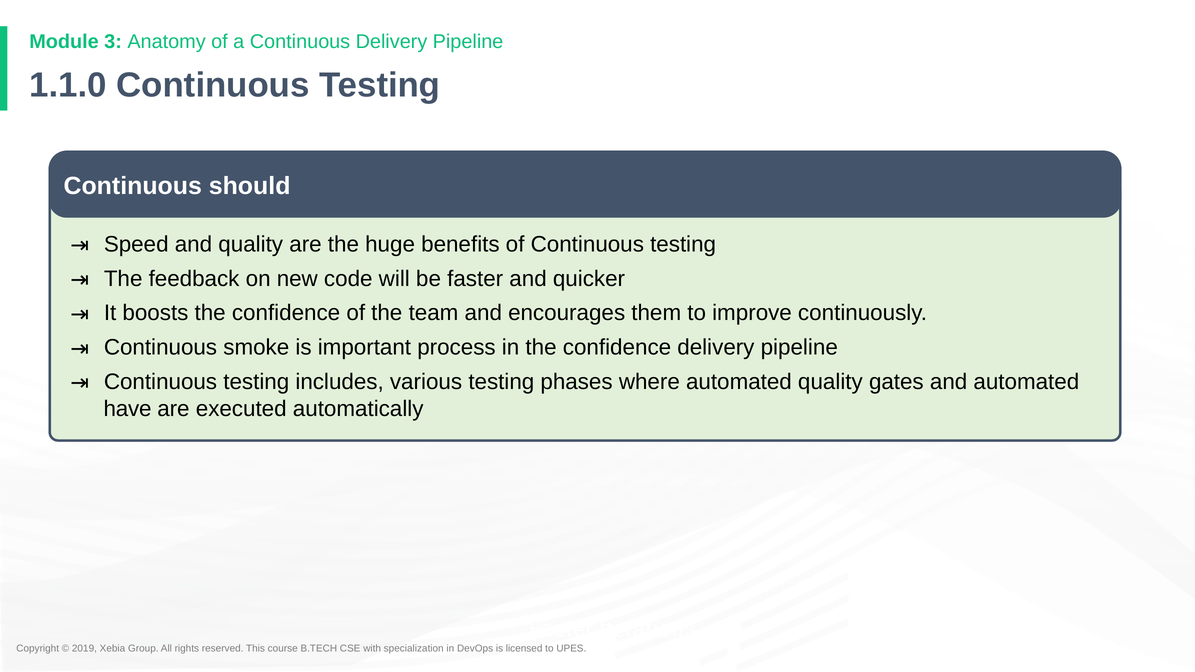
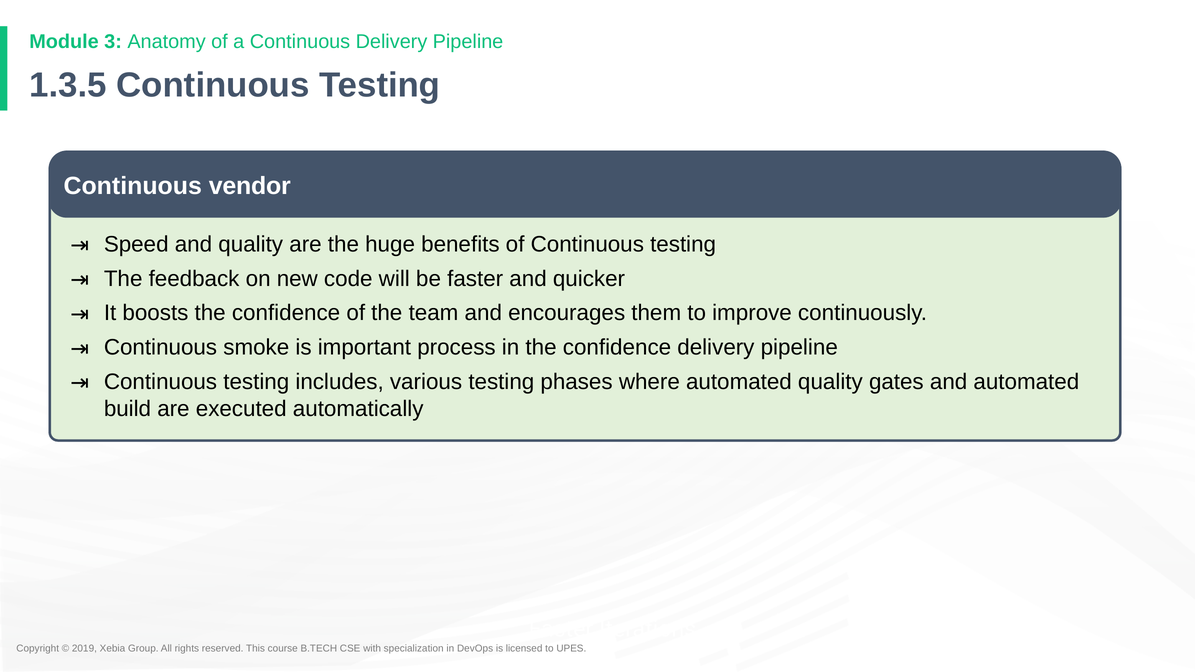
1.1.0: 1.1.0 -> 1.3.5 (68, 85)
should: should -> vendor (250, 186)
have: have -> build (127, 409)
